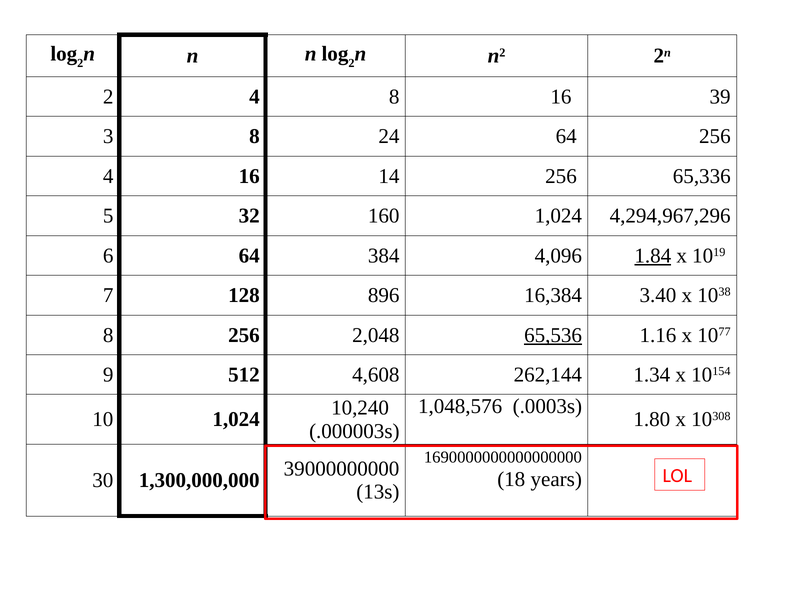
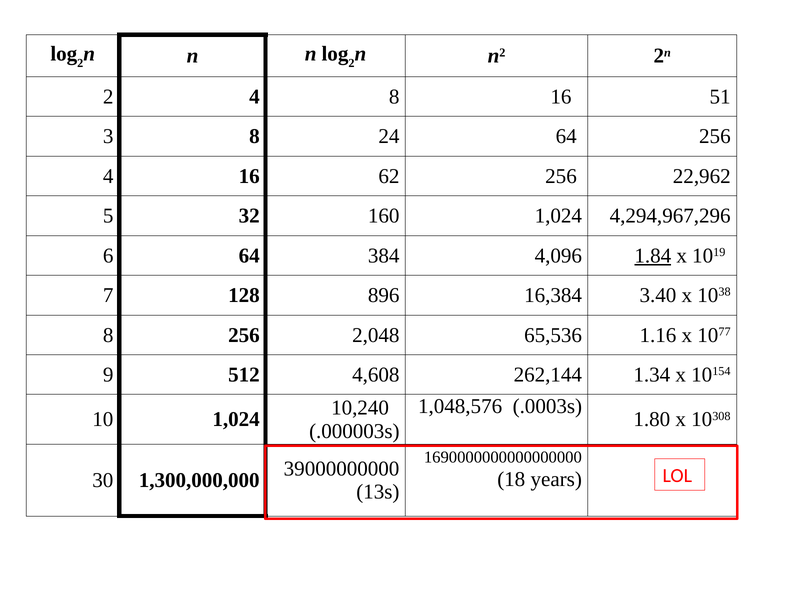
39: 39 -> 51 (720, 97)
14: 14 -> 62 (389, 176)
65,336: 65,336 -> 22,962 (702, 176)
65,536 underline: present -> none (553, 335)
